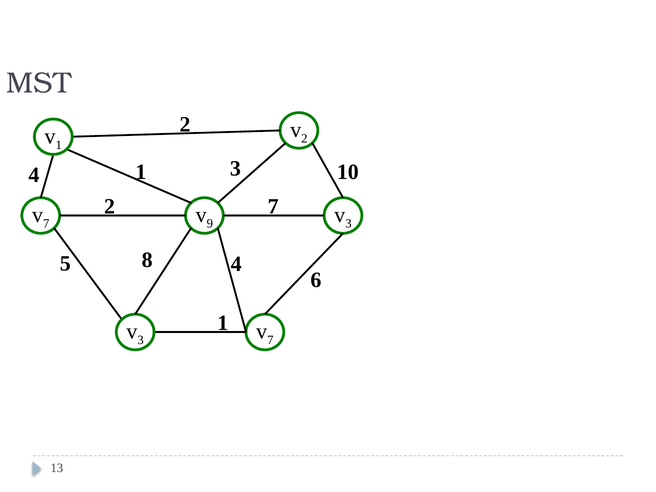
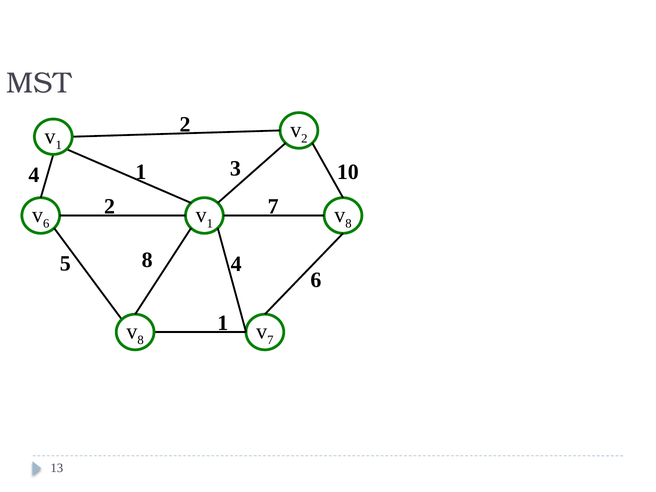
7: 7 -> 6 (46, 224)
9: 9 -> 1 (210, 224)
3: 3 -> 8 (348, 224)
3: 3 -> 8 (141, 340)
